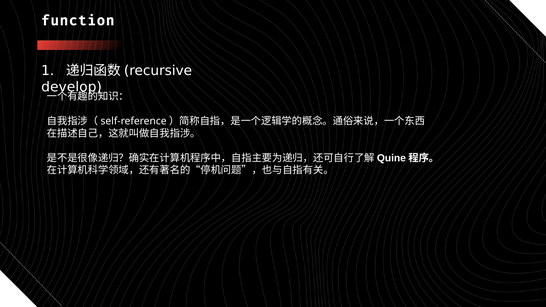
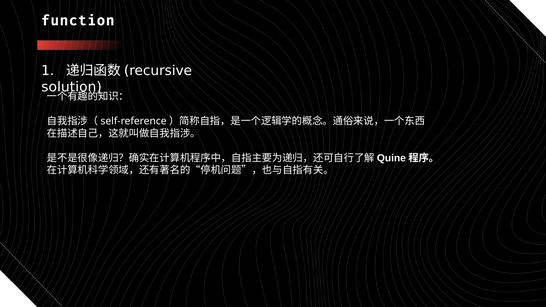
develop: develop -> solution (72, 87)
